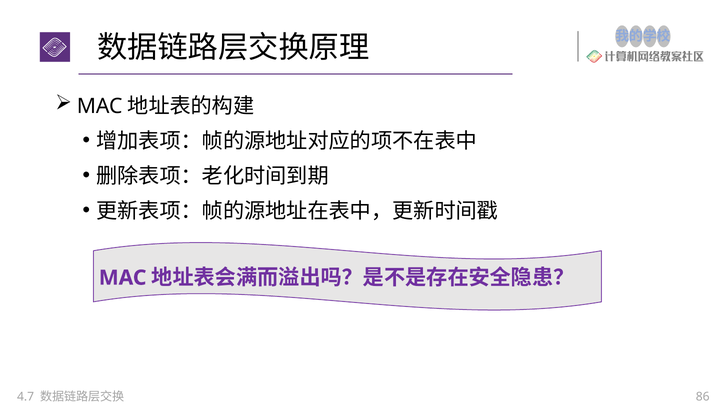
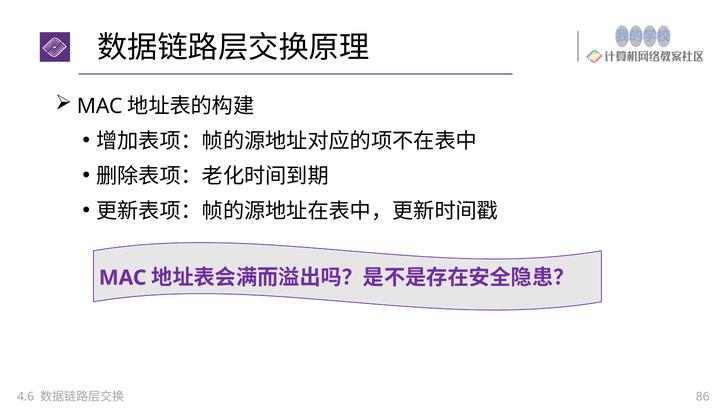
4.7: 4.7 -> 4.6 (26, 397)
